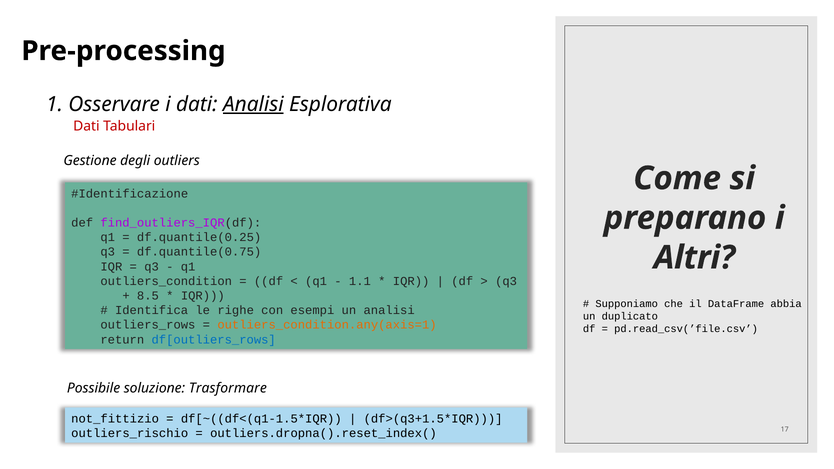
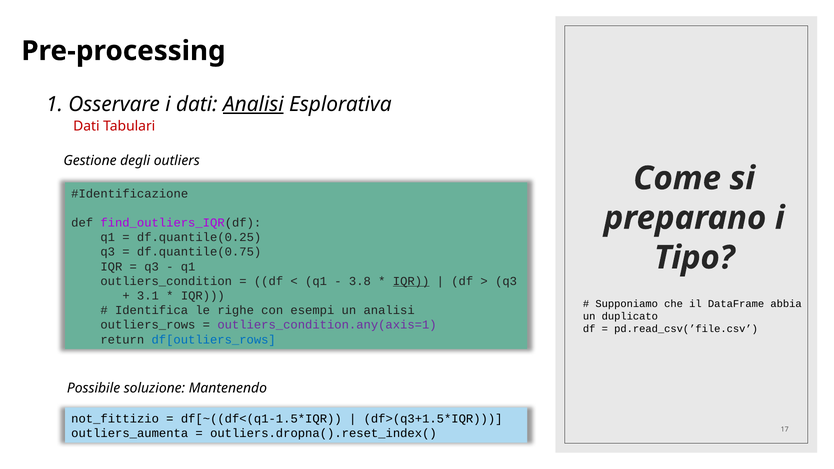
Altri: Altri -> Tipo (694, 258)
1.1: 1.1 -> 3.8 (360, 281)
IQR underline: none -> present (411, 281)
8.5: 8.5 -> 3.1 (148, 296)
outliers_condition.any(axis=1 colour: orange -> purple (327, 325)
Trasformare: Trasformare -> Mantenendo (228, 388)
outliers_rischio: outliers_rischio -> outliers_aumenta (130, 433)
